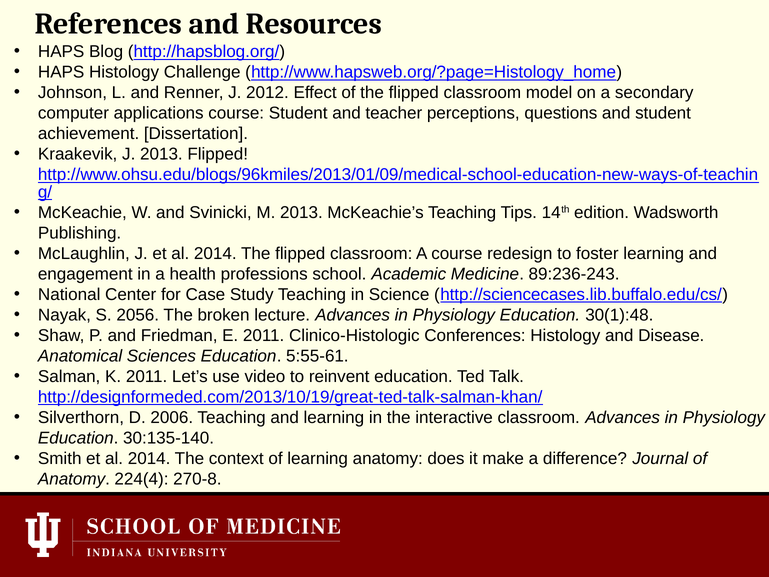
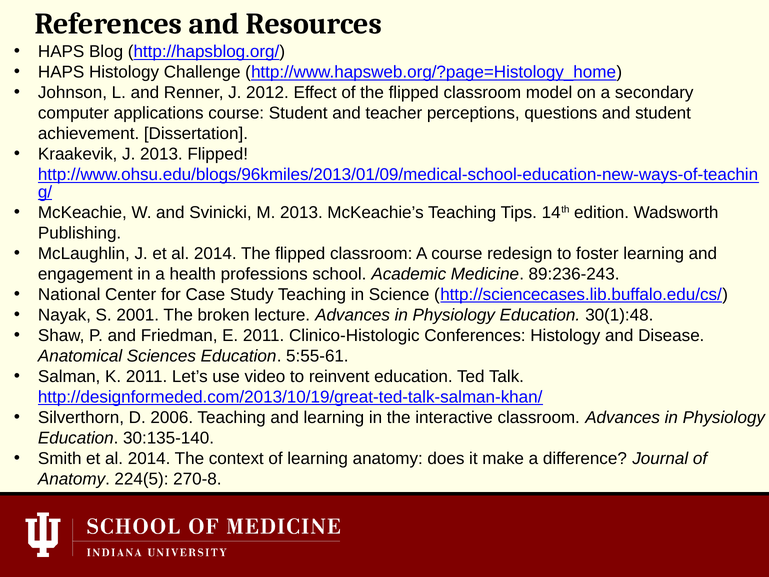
2056: 2056 -> 2001 (138, 315)
224(4: 224(4 -> 224(5 (141, 479)
